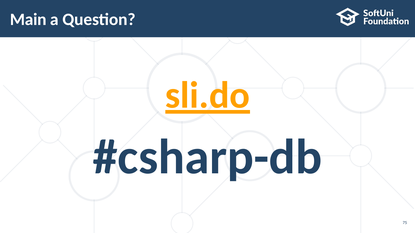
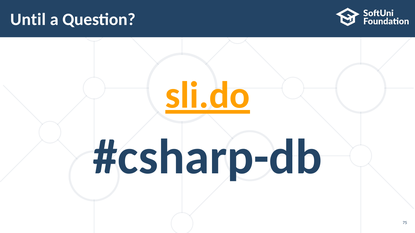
Main: Main -> Until (28, 20)
